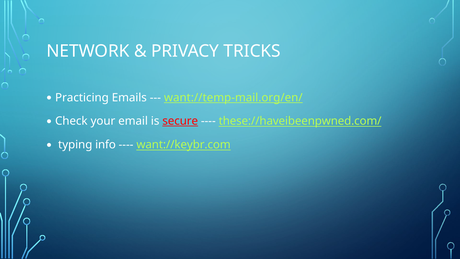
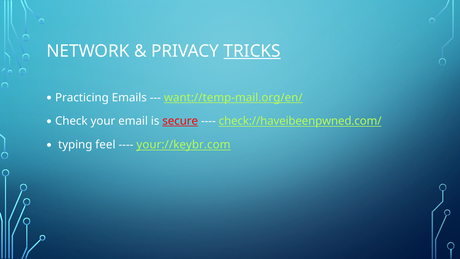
TRICKS underline: none -> present (252, 51)
these://haveibeenpwned.com/: these://haveibeenpwned.com/ -> check://haveibeenpwned.com/ (300, 121)
info: info -> feel (105, 145)
want://keybr.com: want://keybr.com -> your://keybr.com (183, 145)
